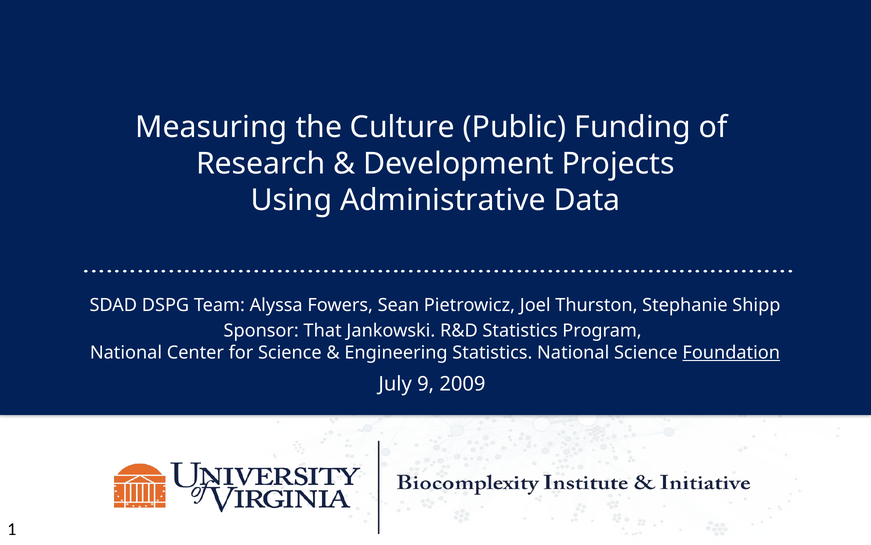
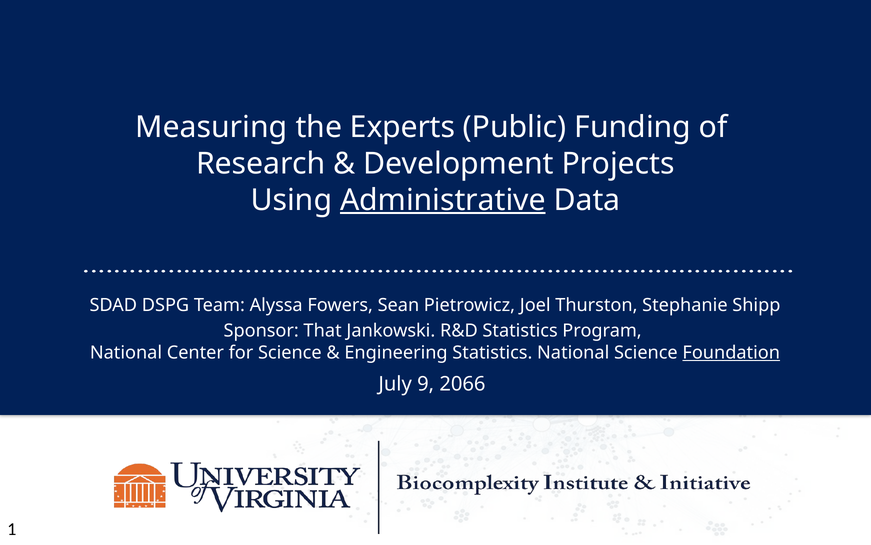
Culture: Culture -> Experts (403, 127)
Administrative underline: none -> present (443, 200)
2009: 2009 -> 2066 (462, 384)
